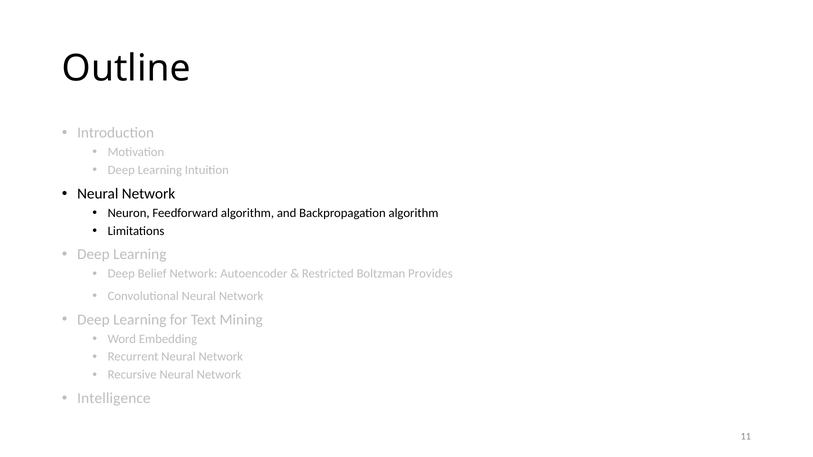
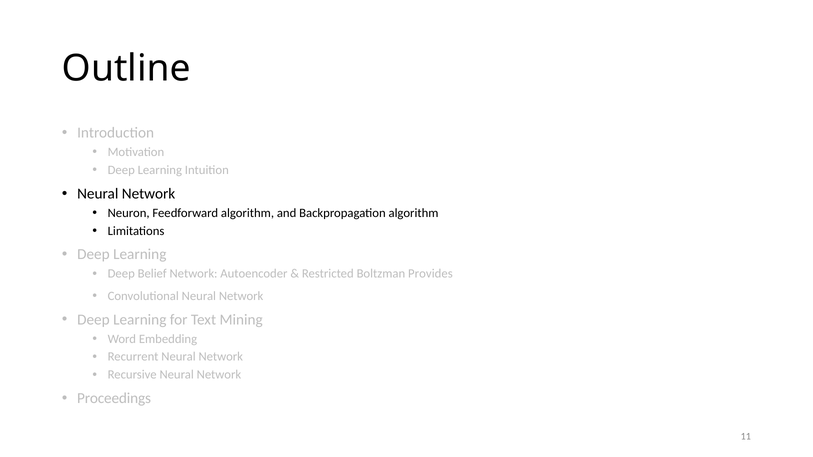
Intelligence: Intelligence -> Proceedings (114, 399)
